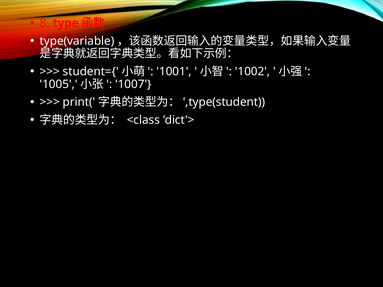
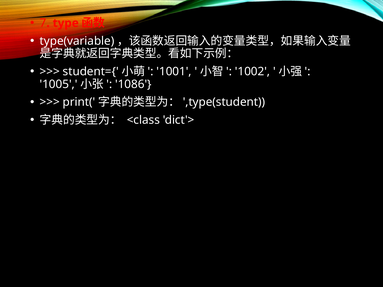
8: 8 -> 7 (43, 23)
1007: 1007 -> 1086 (133, 84)
